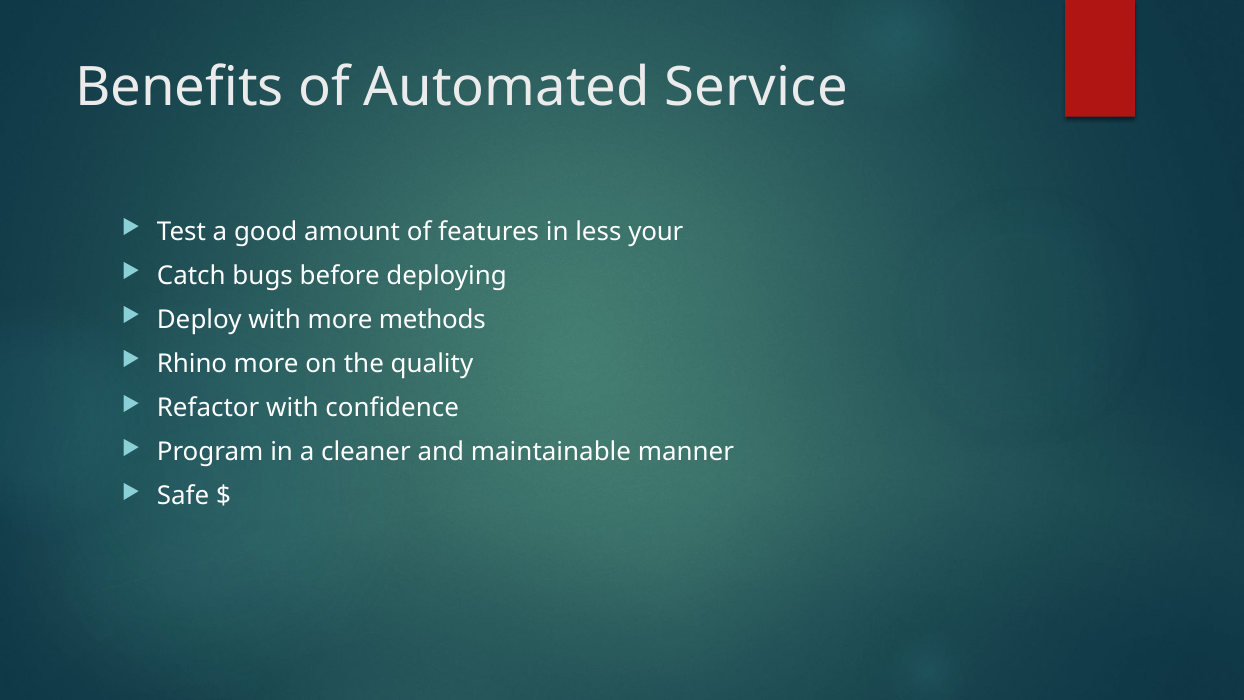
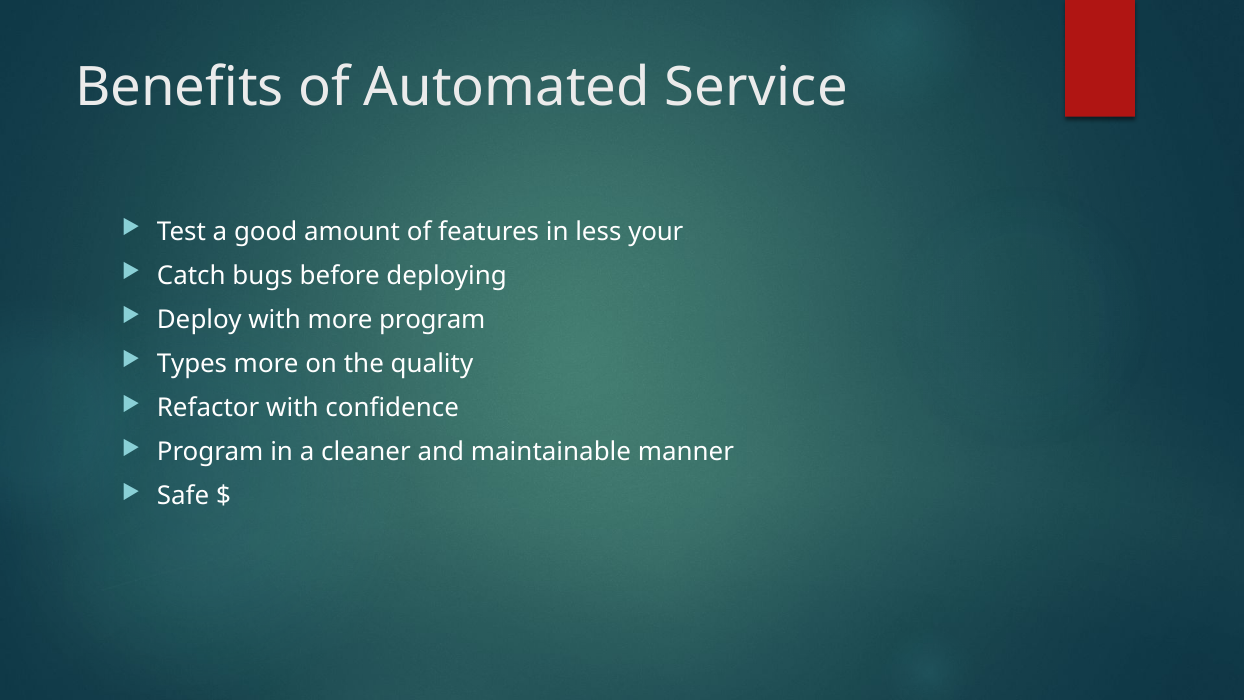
more methods: methods -> program (432, 320)
Rhino: Rhino -> Types (192, 364)
